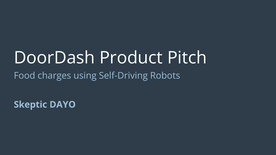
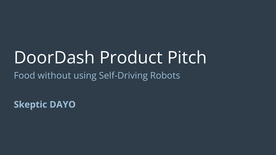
charges: charges -> without (54, 76)
